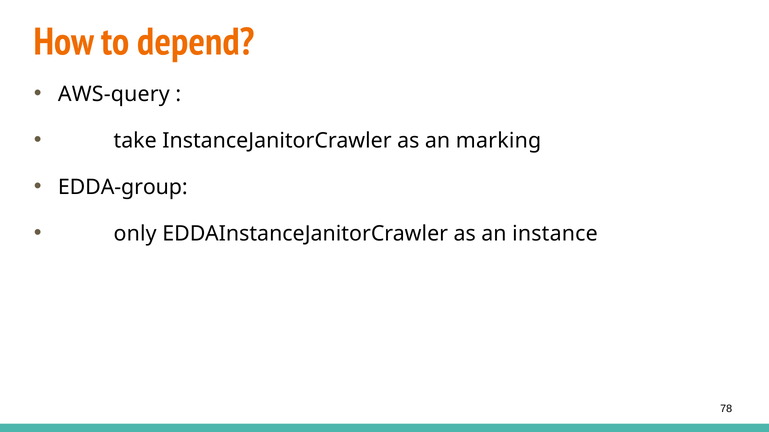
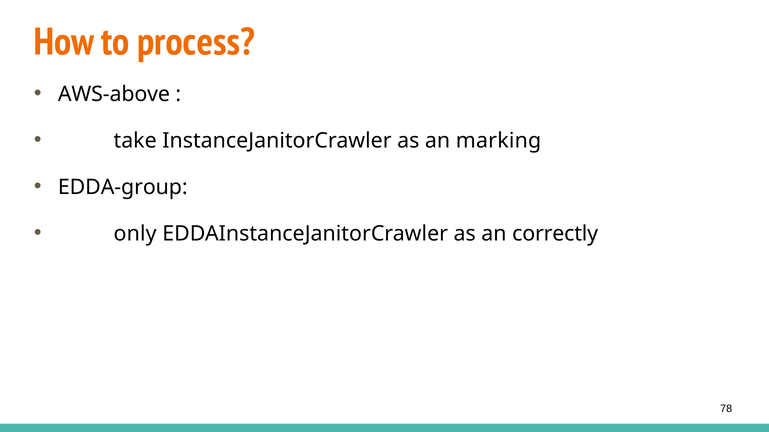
depend: depend -> process (196, 42)
AWS-query: AWS-query -> AWS-above (114, 94)
instance: instance -> correctly (555, 234)
